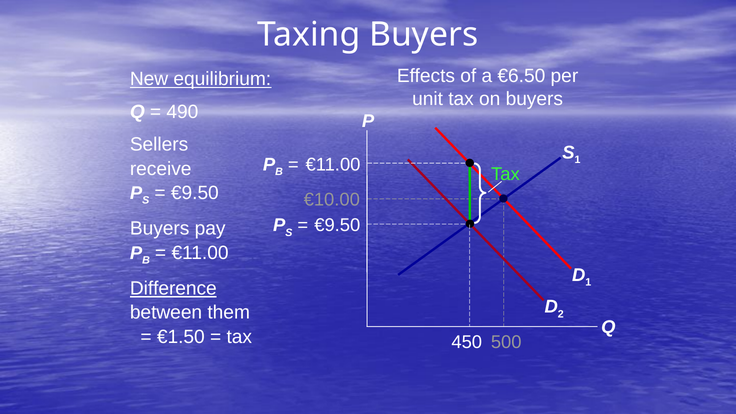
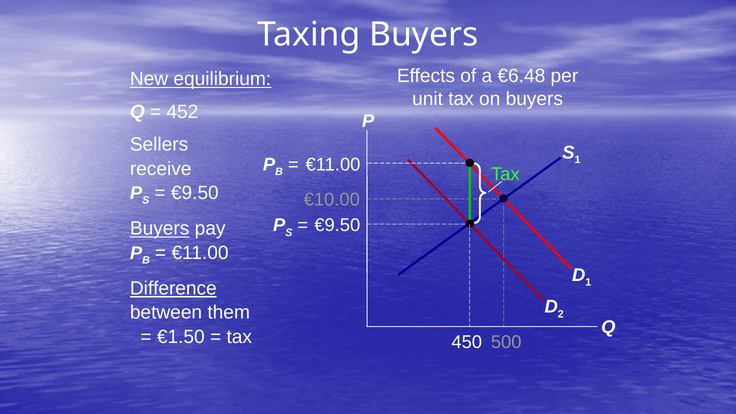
€6.50: €6.50 -> €6.48 (521, 76)
490: 490 -> 452 (182, 112)
Buyers underline: none -> present (160, 229)
